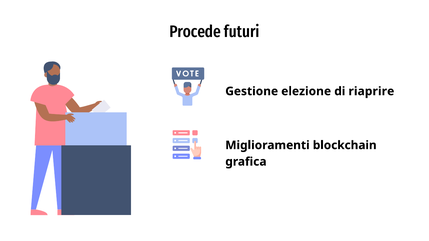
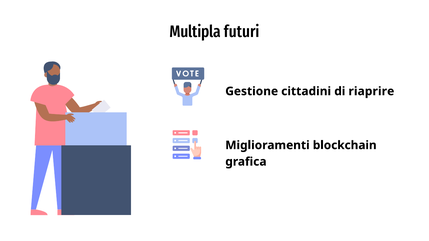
Procede: Procede -> Multipla (195, 32)
elezione: elezione -> cittadini (306, 91)
